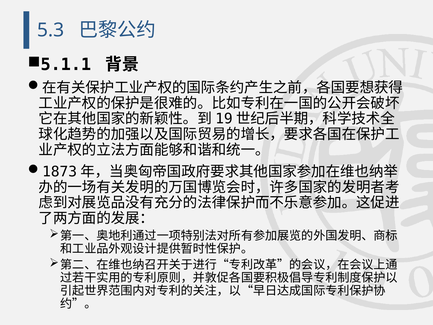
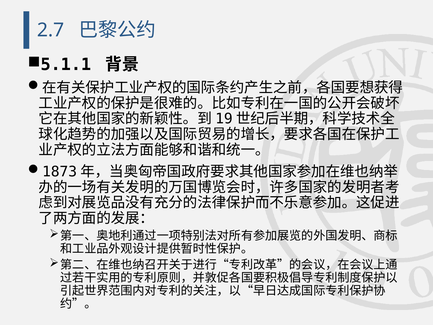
5.3: 5.3 -> 2.7 (51, 30)
